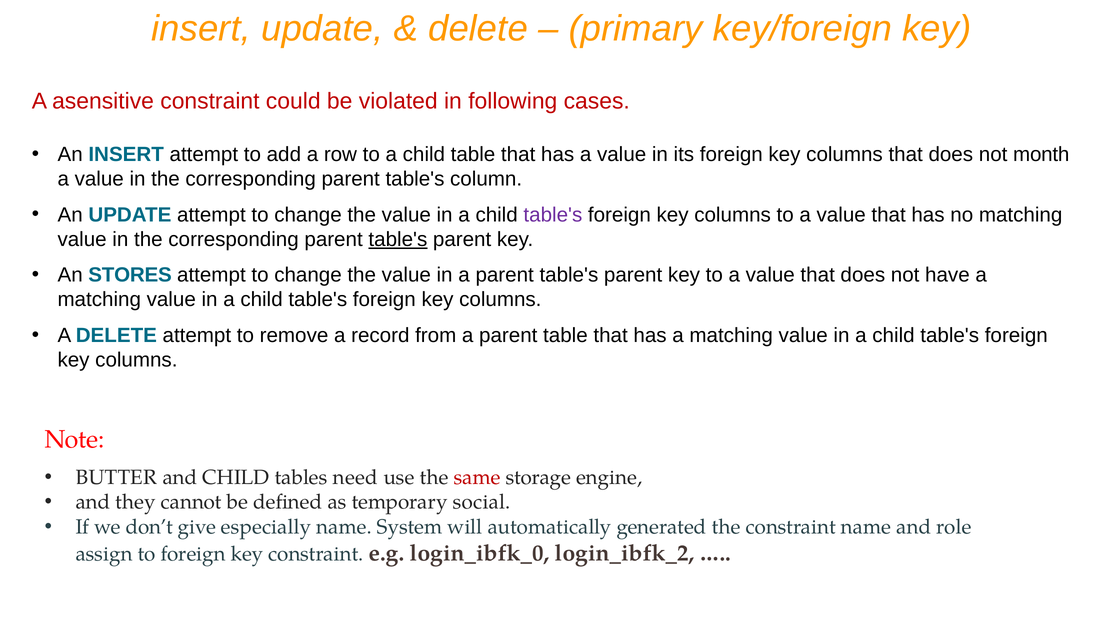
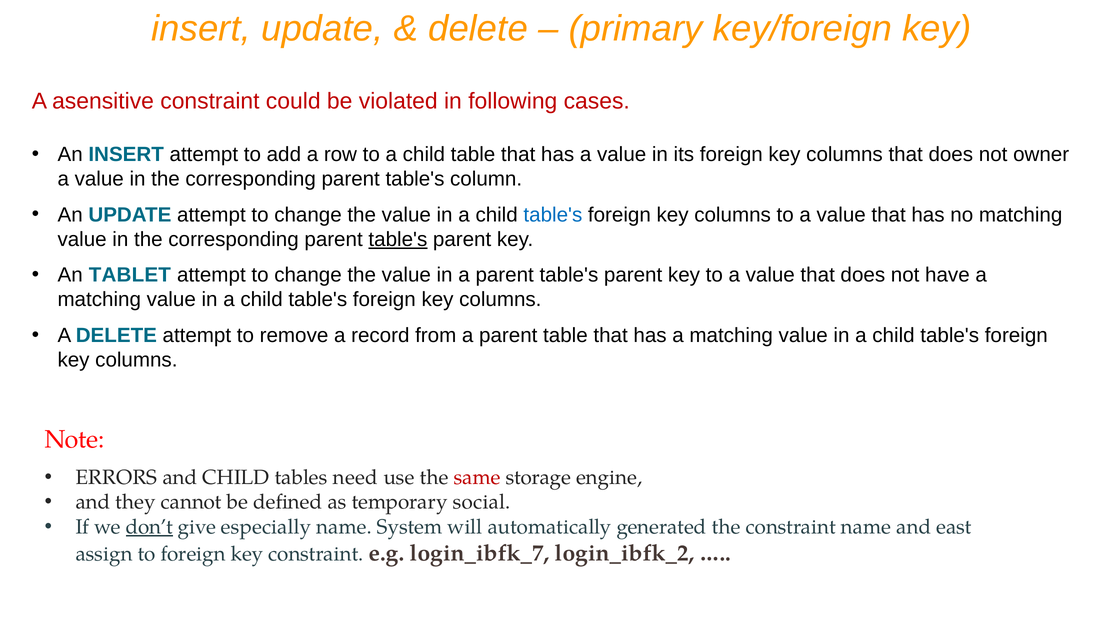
month: month -> owner (1041, 155)
table's colour: purple -> blue (553, 215)
STORES: STORES -> TABLET (130, 275)
BUTTER: BUTTER -> ERRORS (116, 478)
don’t underline: none -> present (149, 527)
role: role -> east (954, 527)
login_ibfk_0: login_ibfk_0 -> login_ibfk_7 (480, 554)
